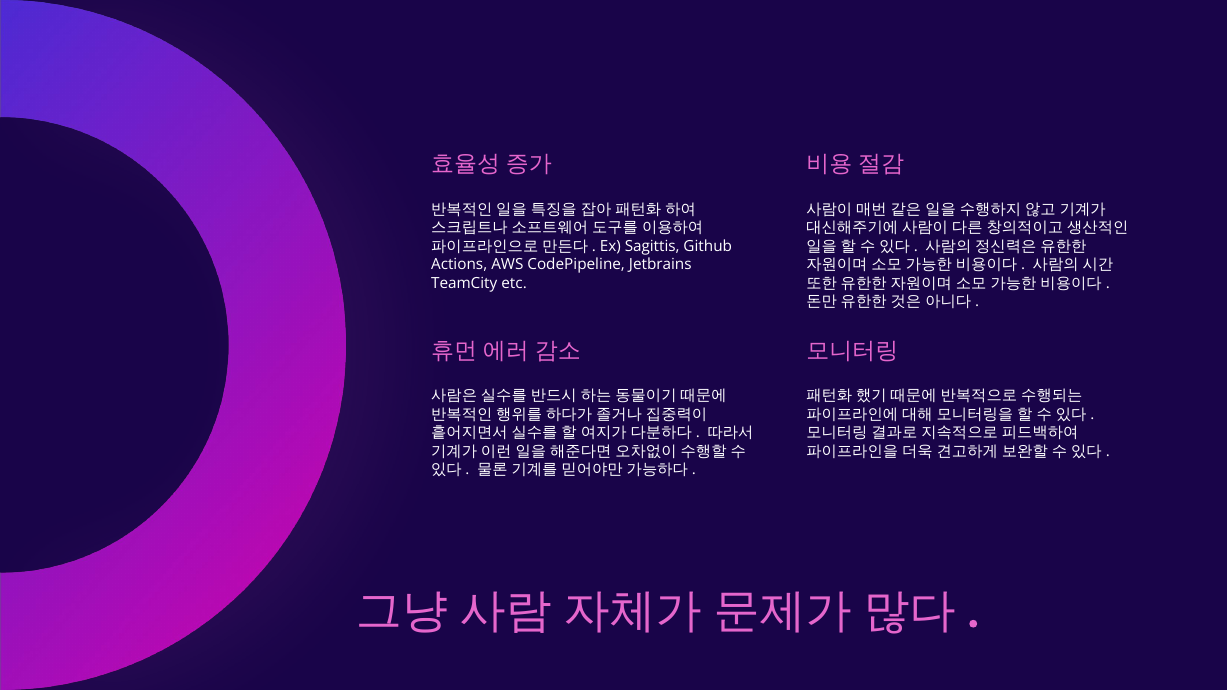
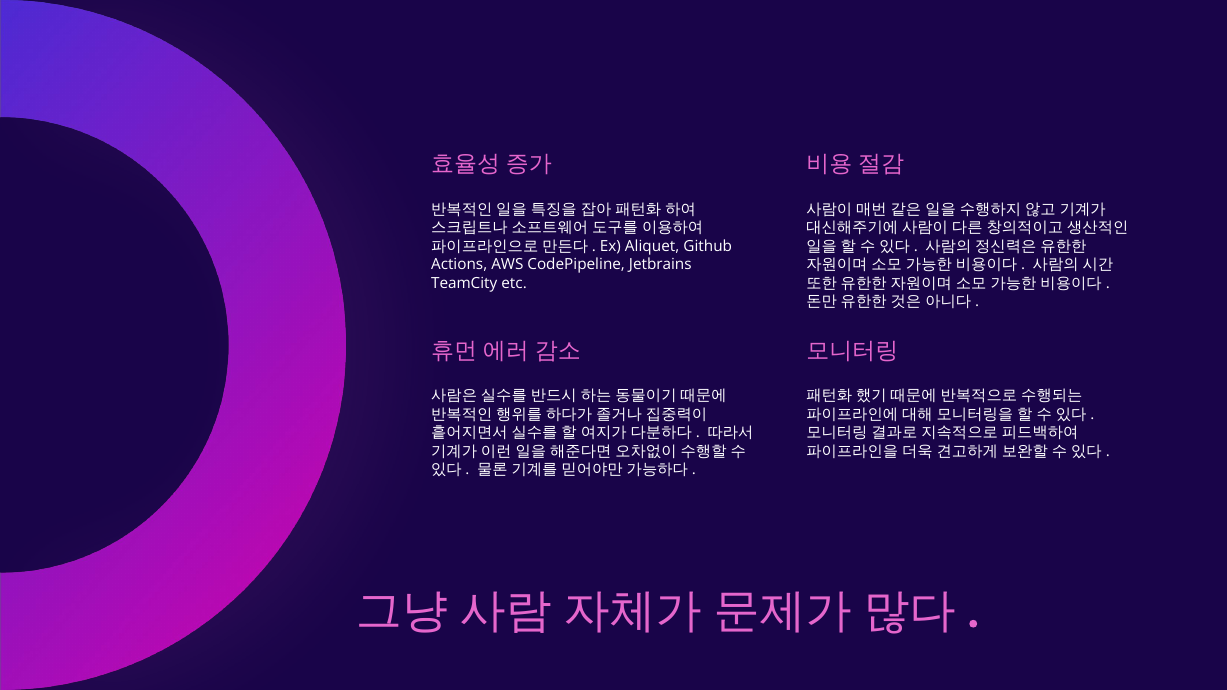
Sagittis: Sagittis -> Aliquet (652, 246)
